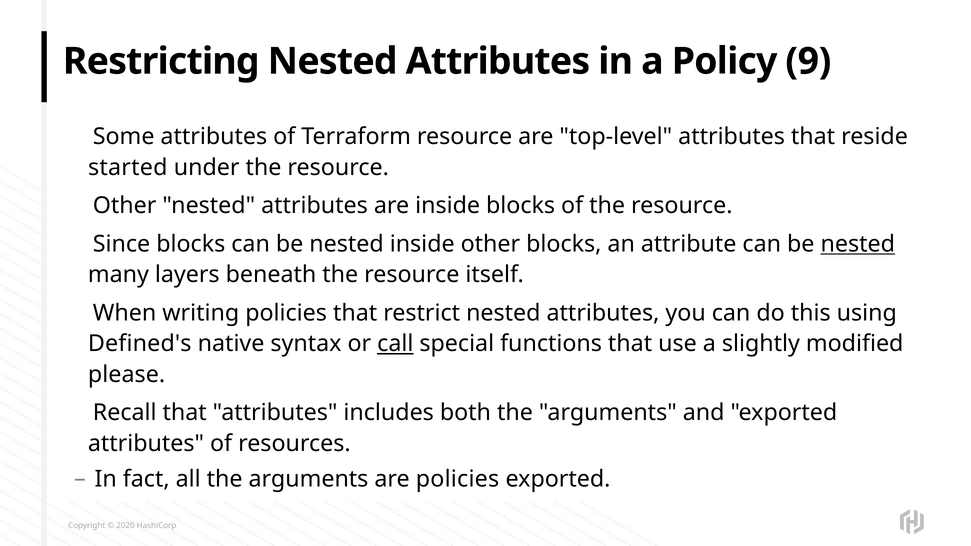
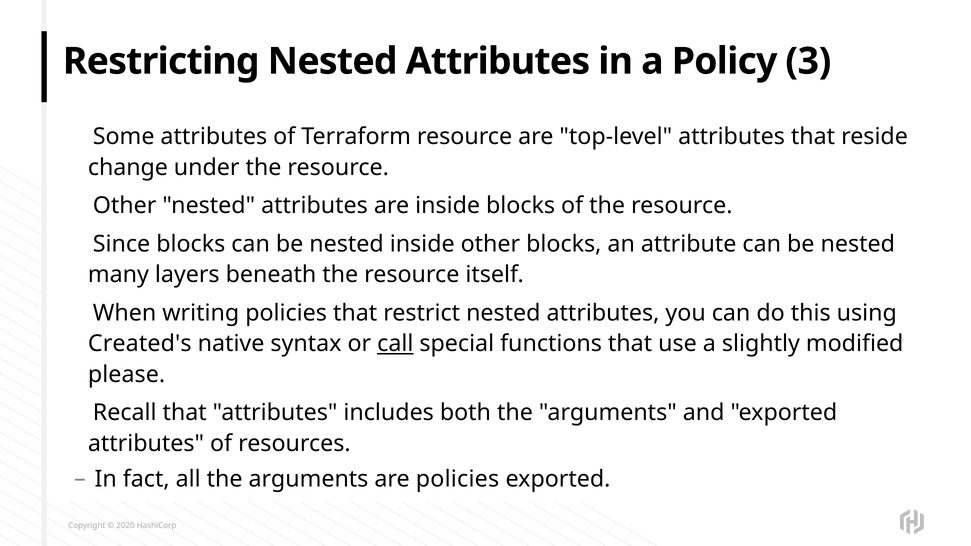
9: 9 -> 3 (808, 61)
started: started -> change (128, 168)
nested underline: present -> none (858, 244)
Defined's: Defined's -> Created's (140, 344)
